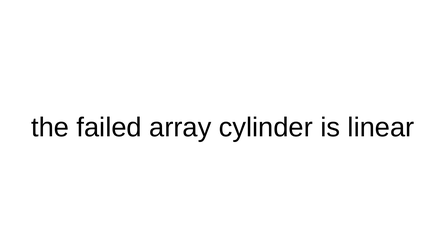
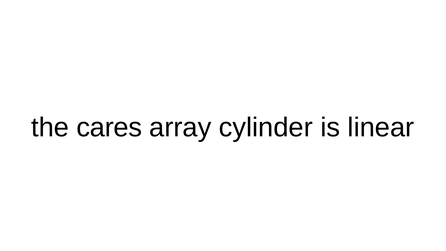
failed: failed -> cares (109, 127)
